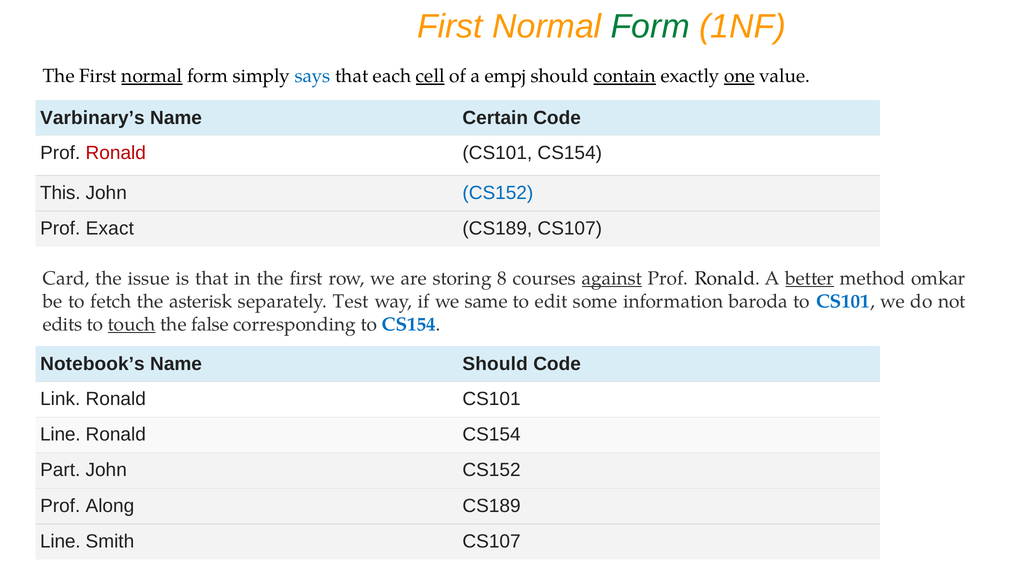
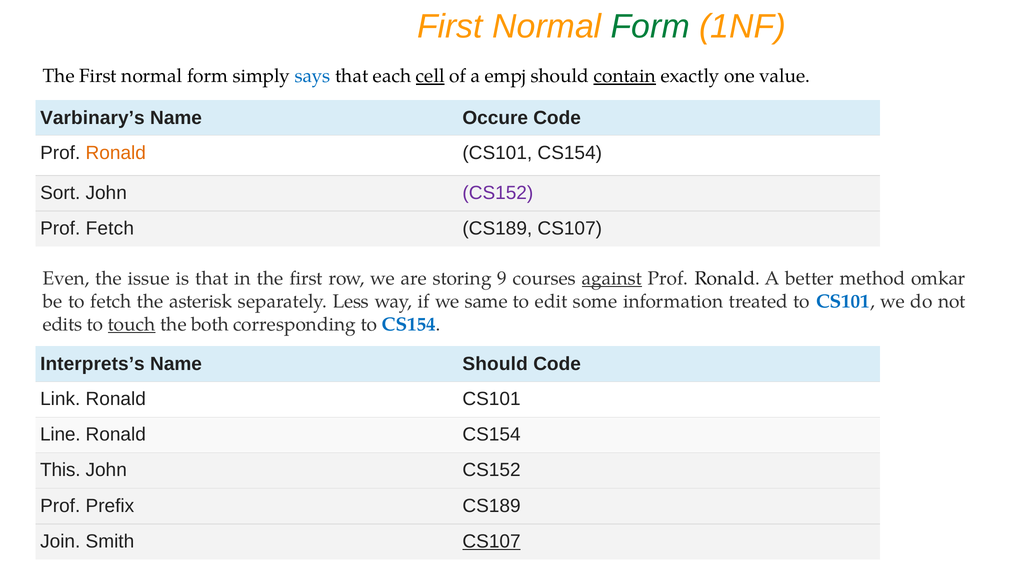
normal underline: present -> none (152, 76)
one underline: present -> none (739, 76)
Certain: Certain -> Occure (495, 118)
Ronald colour: red -> orange (116, 153)
This: This -> Sort (60, 193)
CS152 colour: blue -> purple (498, 193)
Prof Exact: Exact -> Fetch (110, 228)
Card: Card -> Even (66, 278)
8: 8 -> 9 (502, 278)
better underline: present -> none (810, 278)
Test: Test -> Less (351, 301)
baroda: baroda -> treated (758, 301)
false: false -> both (210, 324)
Notebook’s: Notebook’s -> Interprets’s (92, 364)
Part: Part -> This (60, 470)
Along: Along -> Prefix (110, 505)
Line: Line -> Join (60, 541)
CS107 underline: none -> present (492, 541)
